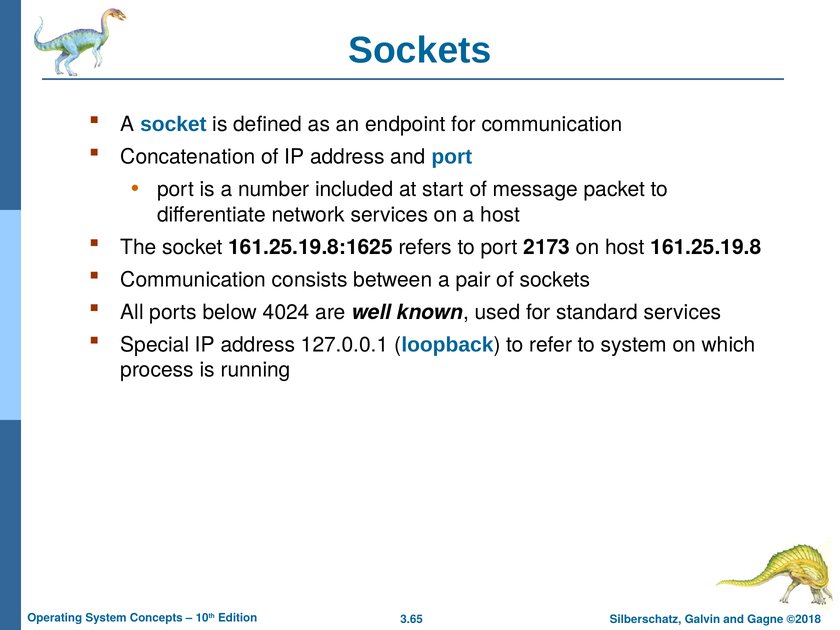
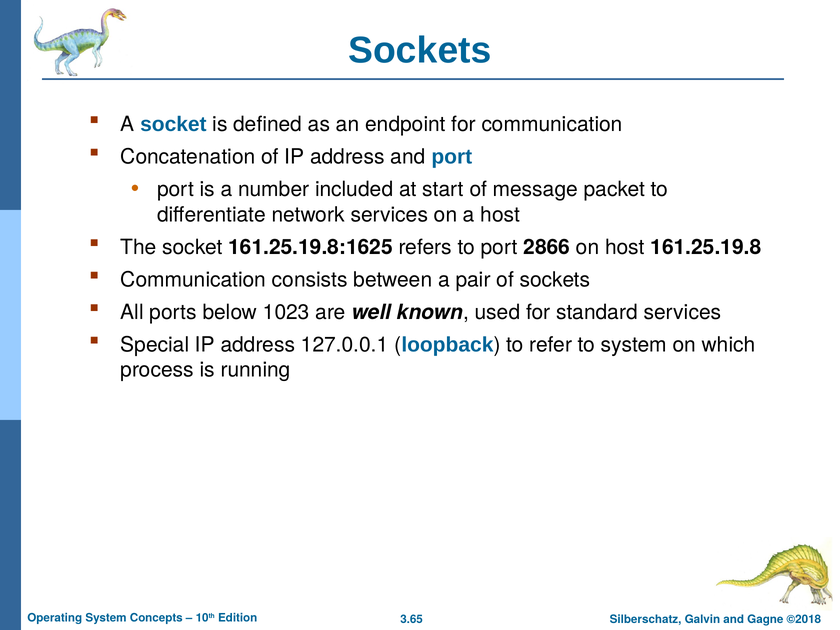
2173: 2173 -> 2866 (547, 247)
4024: 4024 -> 1023 (286, 312)
